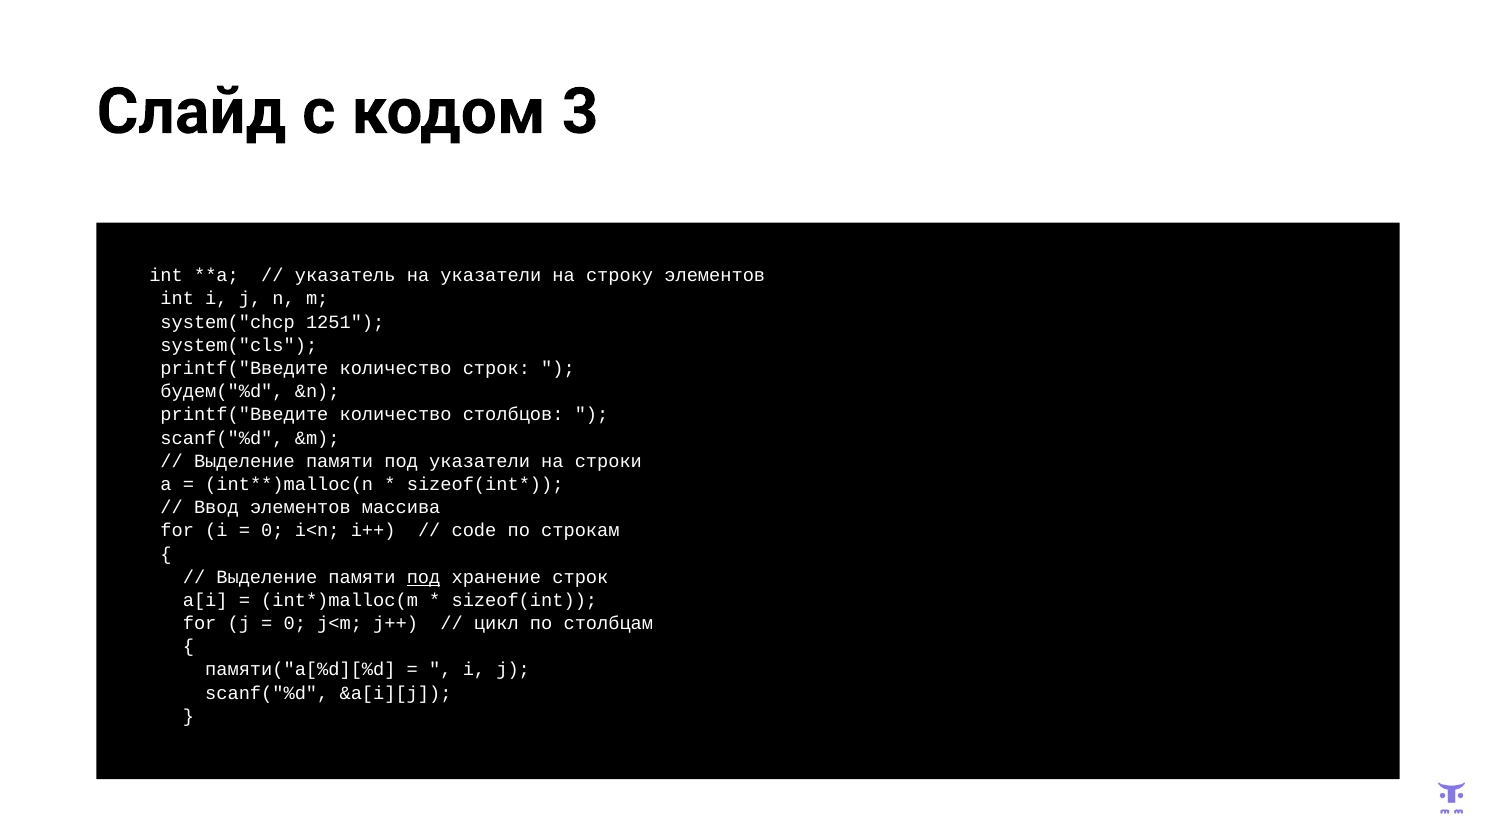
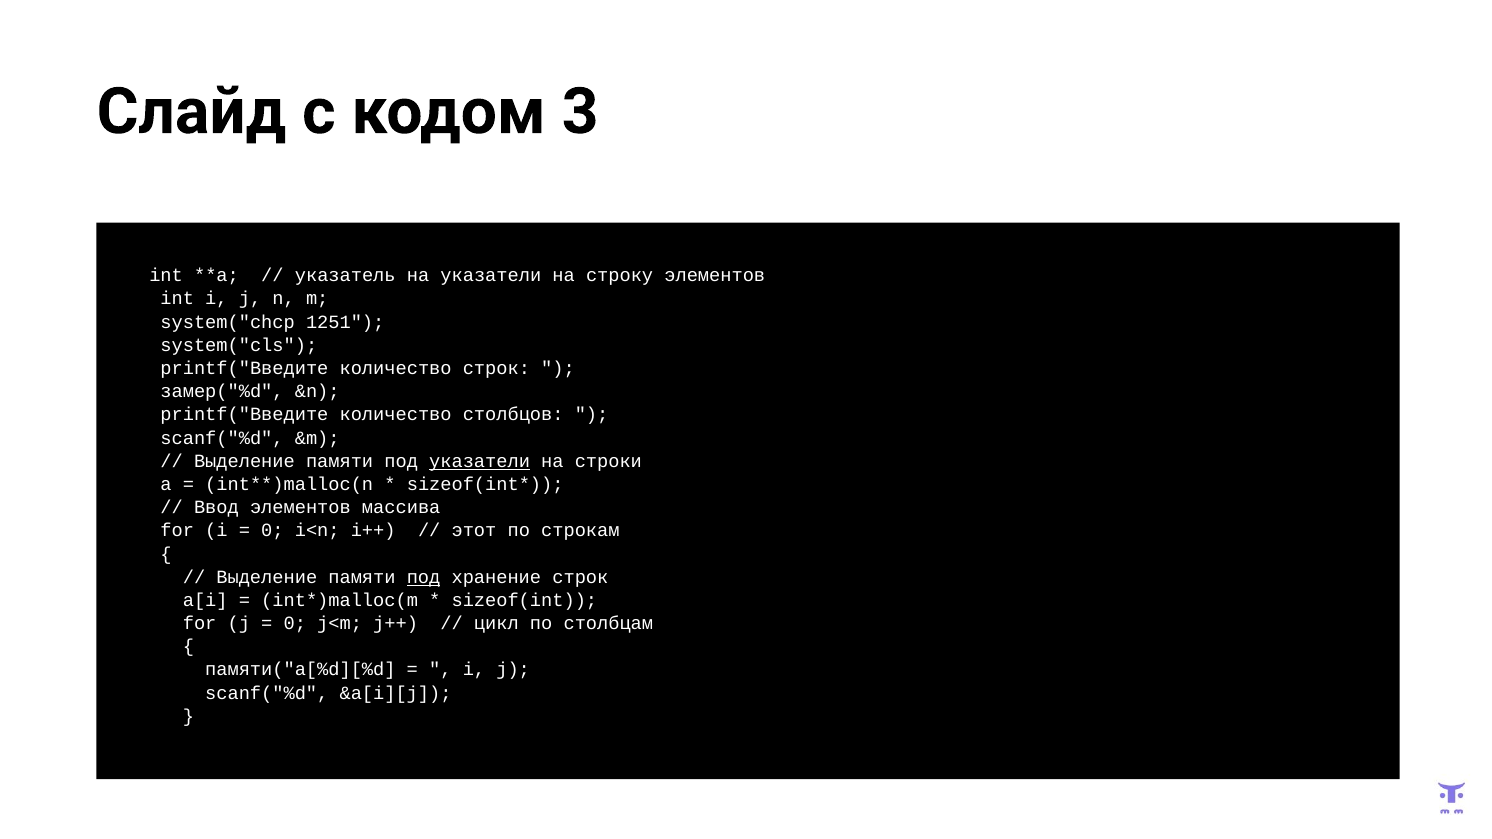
будем("%d: будем("%d -> замер("%d (222, 392)
указатели underline: none -> present (480, 461)
code: code -> этот (474, 531)
